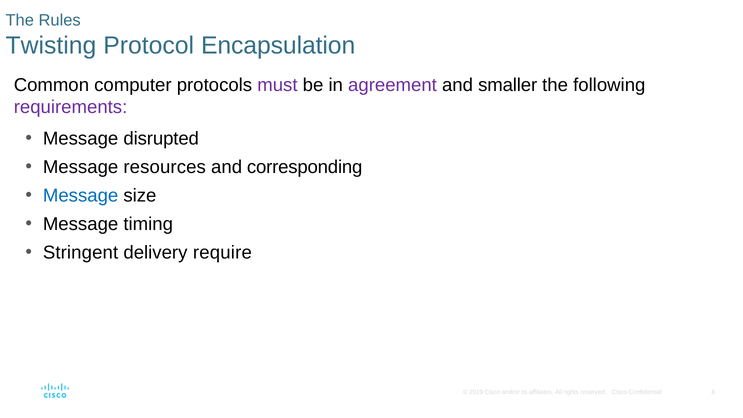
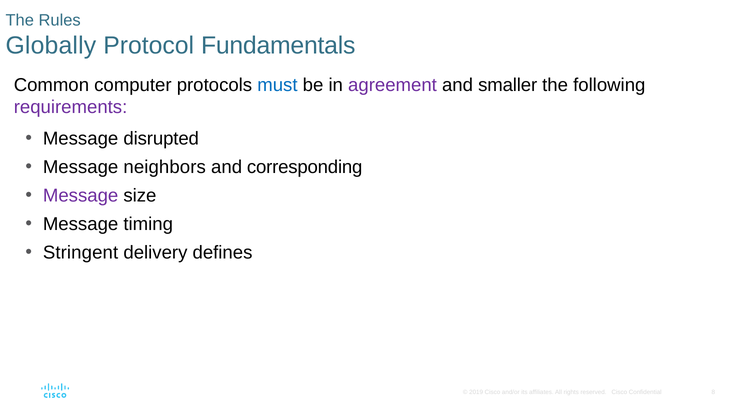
Twisting: Twisting -> Globally (51, 46)
Encapsulation: Encapsulation -> Fundamentals (278, 46)
must colour: purple -> blue (277, 85)
resources: resources -> neighbors (165, 167)
Message colour: blue -> purple (81, 196)
require: require -> defines (222, 253)
